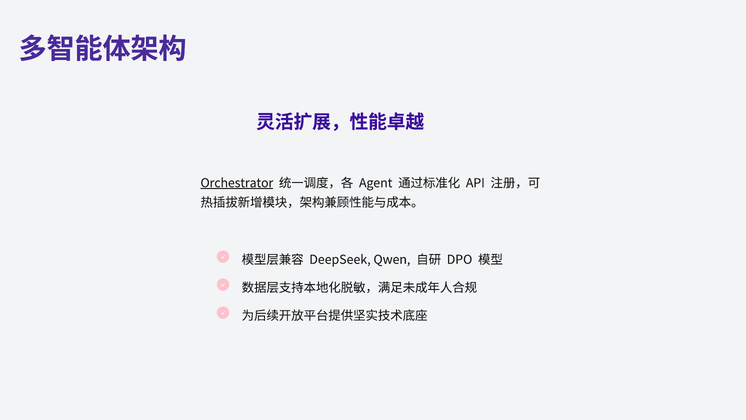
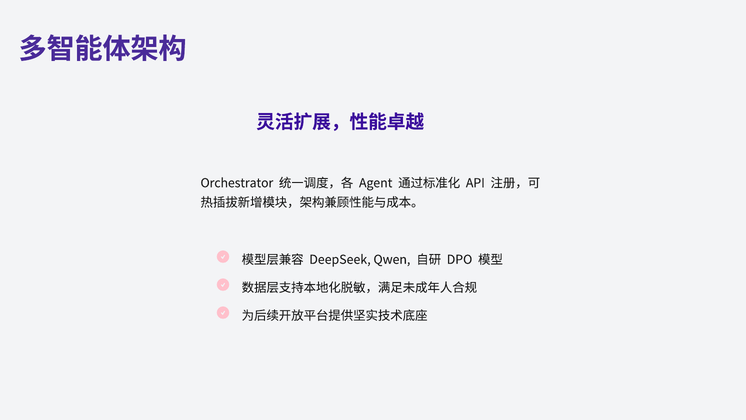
Orchestrator underline: present -> none (237, 183)
